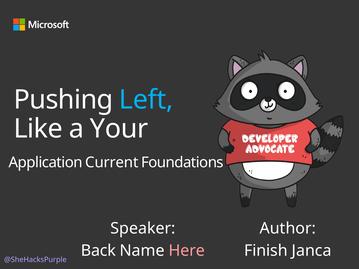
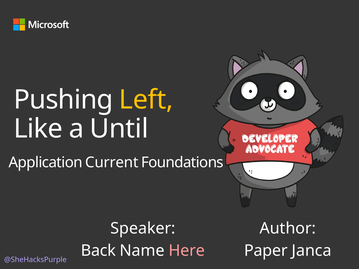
Left colour: light blue -> yellow (146, 100)
Your: Your -> Until (119, 129)
Finish: Finish -> Paper (266, 251)
